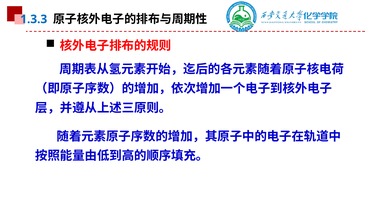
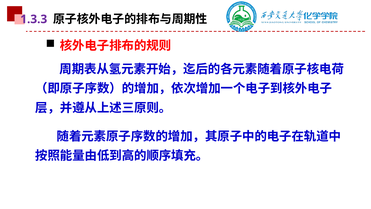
1.3.3 colour: blue -> purple (34, 19)
